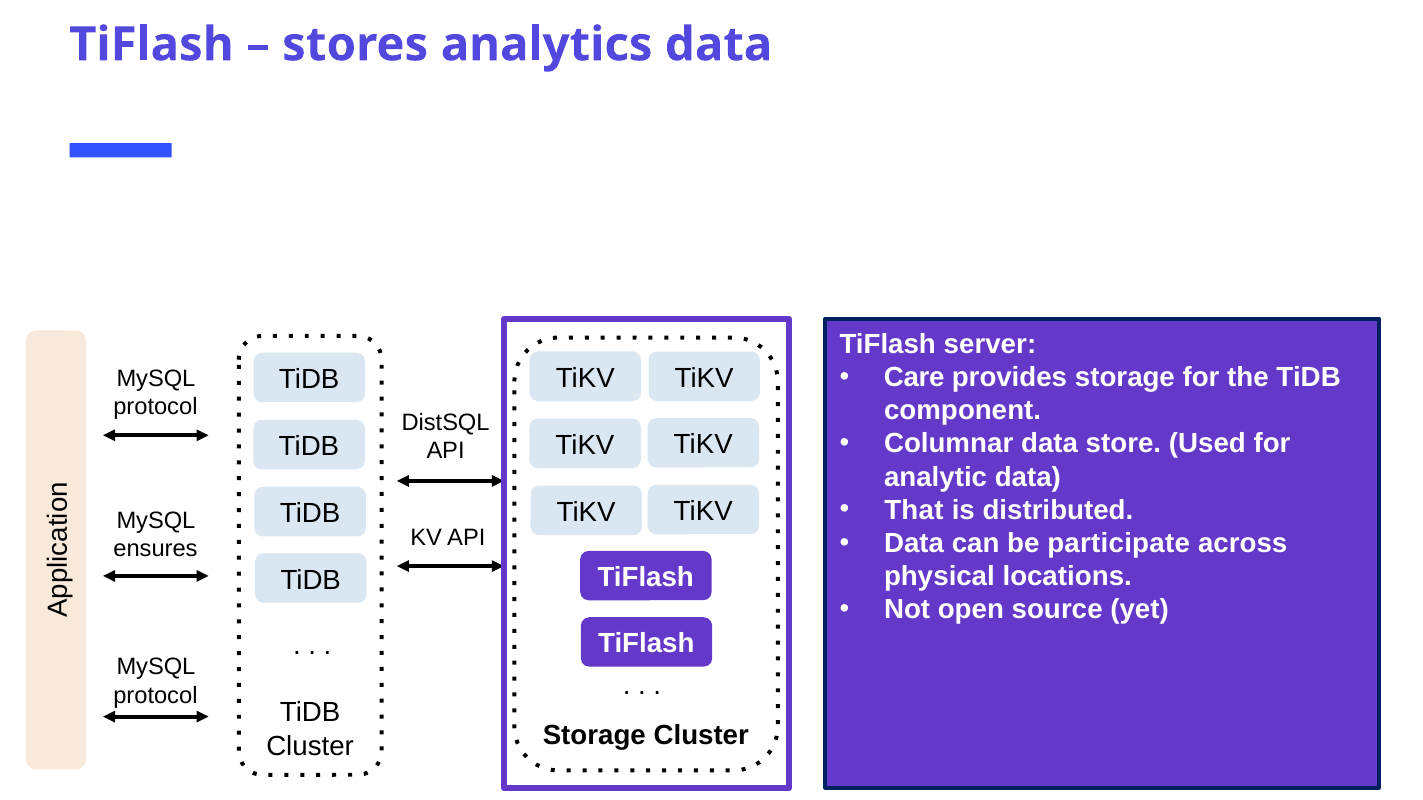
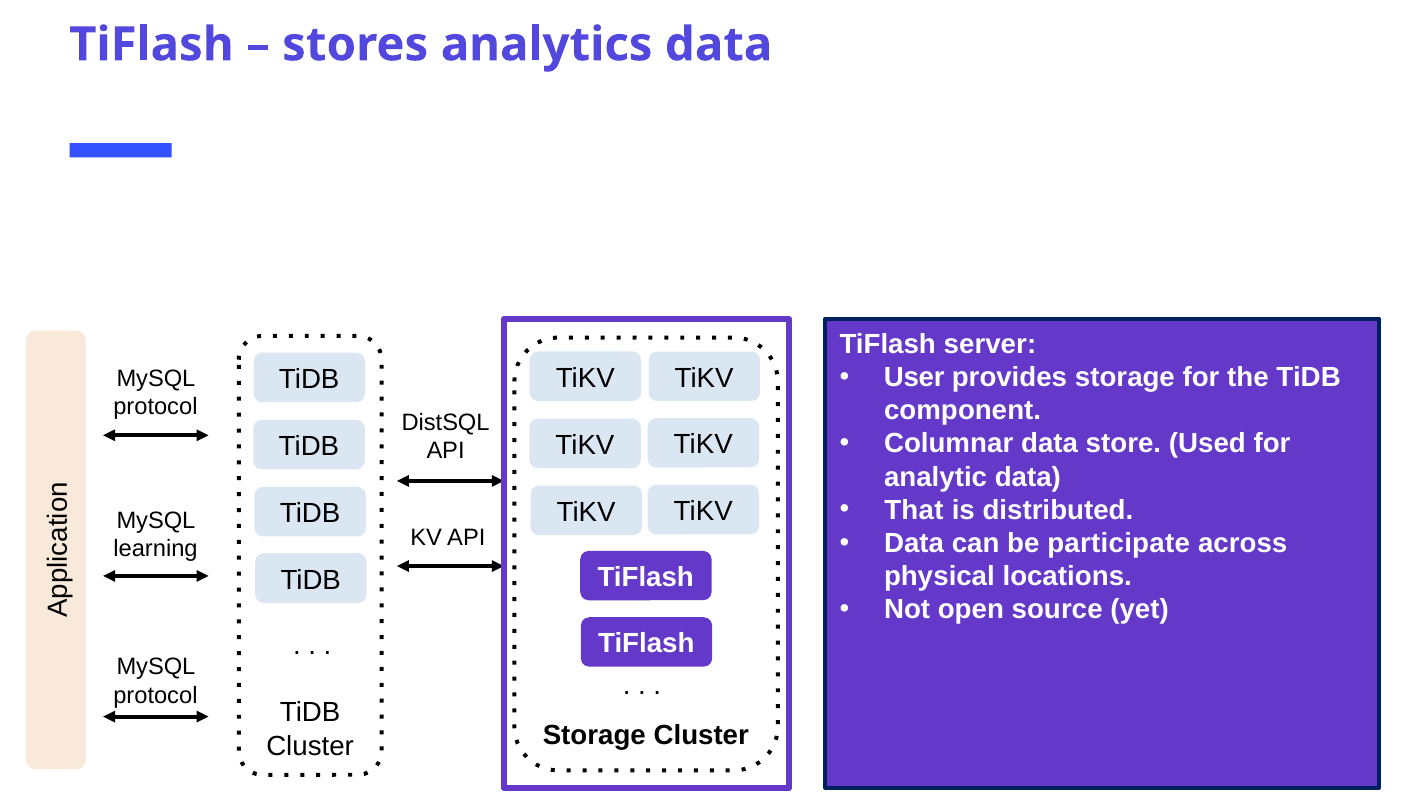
Care: Care -> User (914, 378)
ensures: ensures -> learning (156, 549)
